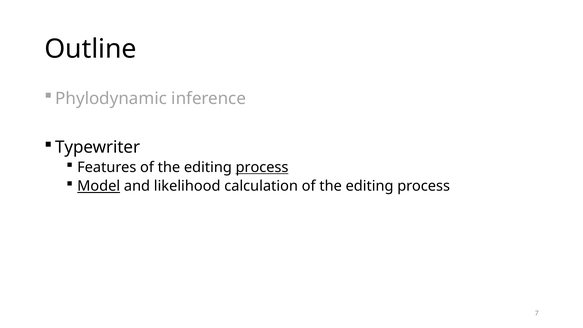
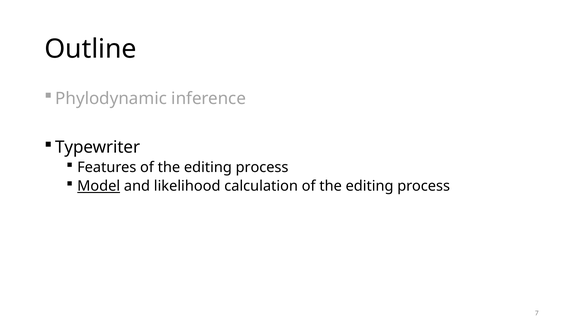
process underline: present -> none (262, 167)
